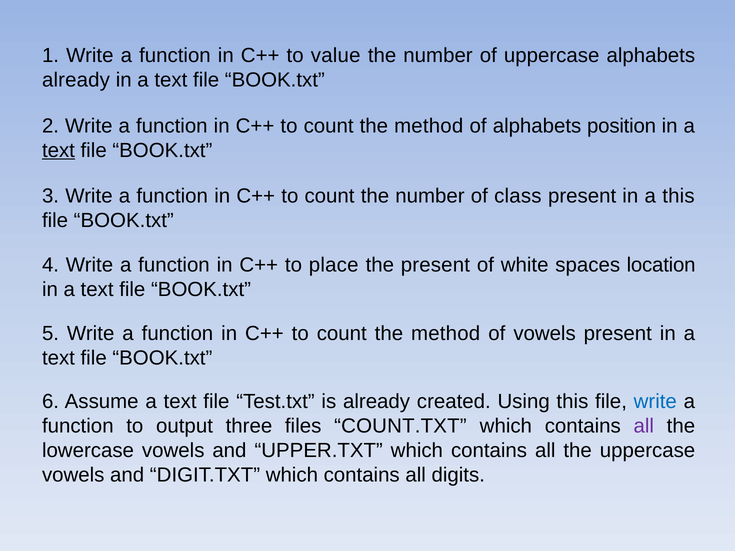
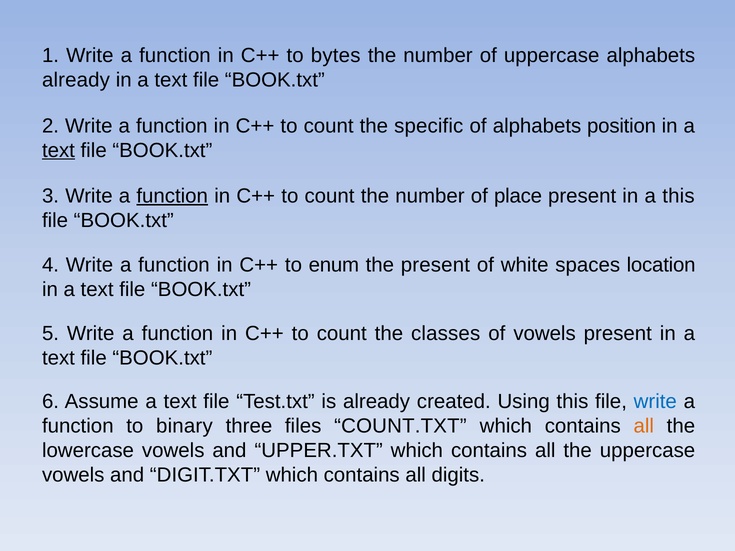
value: value -> bytes (336, 56)
method: method -> specific (429, 126)
function underline: none -> present (172, 196)
class: class -> place (518, 196)
place: place -> enum (334, 265)
method: method -> classes (446, 334)
output: output -> binary (184, 426)
all colour: purple -> orange (644, 426)
